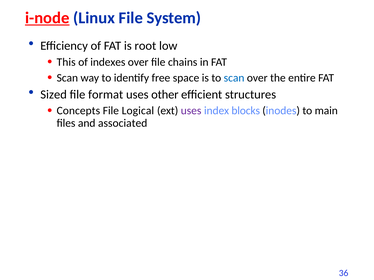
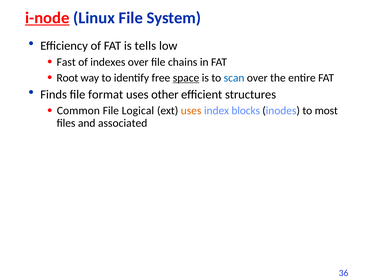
root: root -> tells (145, 46)
This: This -> Fast (66, 62)
Scan: Scan -> Root (67, 78)
space underline: none -> present (186, 78)
Sized: Sized -> Finds (54, 95)
Concepts: Concepts -> Common (78, 111)
uses colour: purple -> orange (191, 111)
main: main -> most (326, 111)
